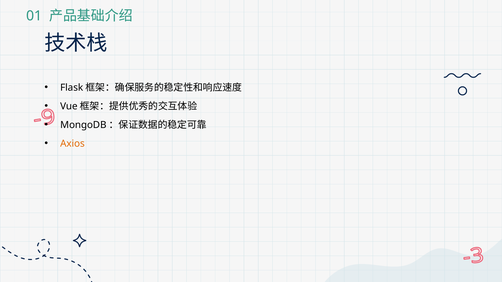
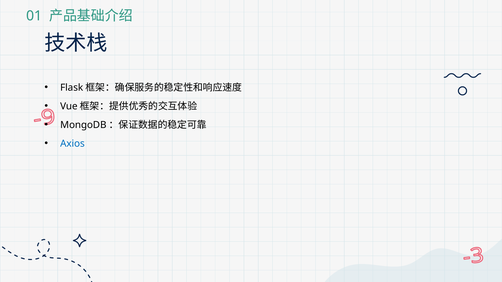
Axios colour: orange -> blue (72, 144)
